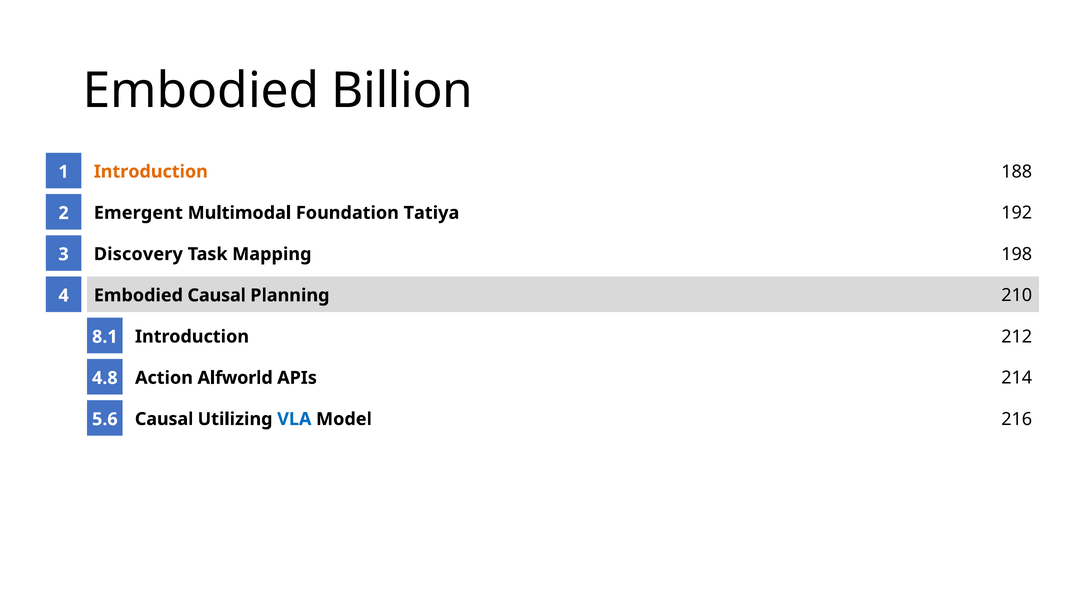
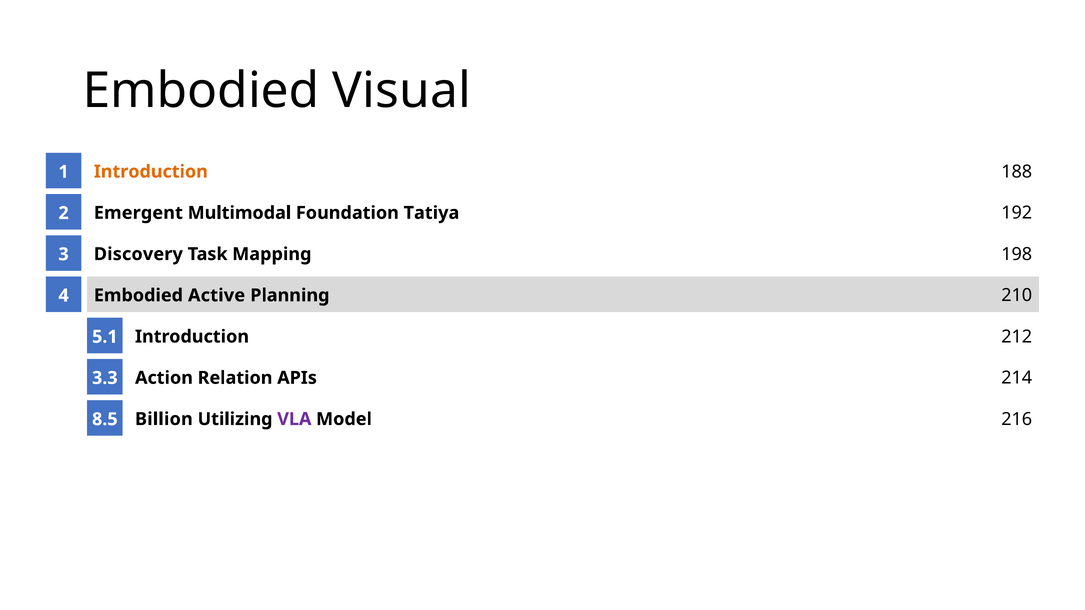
Billion: Billion -> Visual (402, 91)
Embodied Causal: Causal -> Active (217, 296)
8.1: 8.1 -> 5.1 (105, 337)
Alfworld: Alfworld -> Relation (235, 378)
4.8: 4.8 -> 3.3 (105, 378)
Causal: Causal -> Billion (164, 419)
VLA colour: blue -> purple (294, 419)
5.6: 5.6 -> 8.5 (105, 419)
